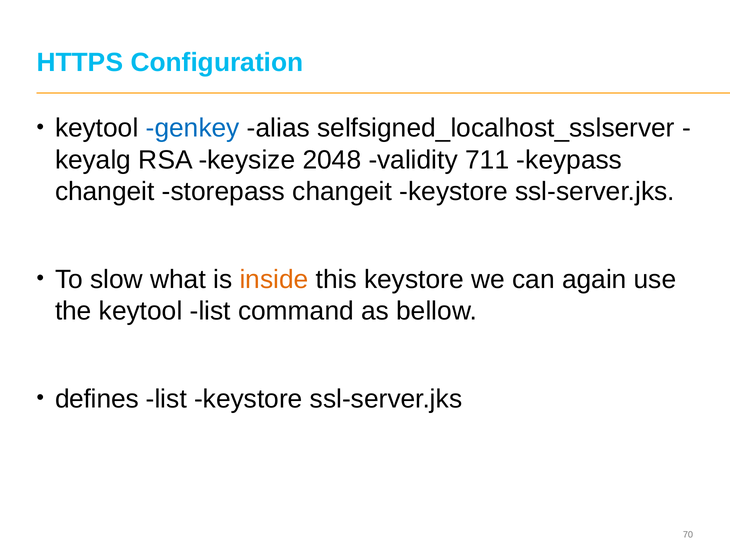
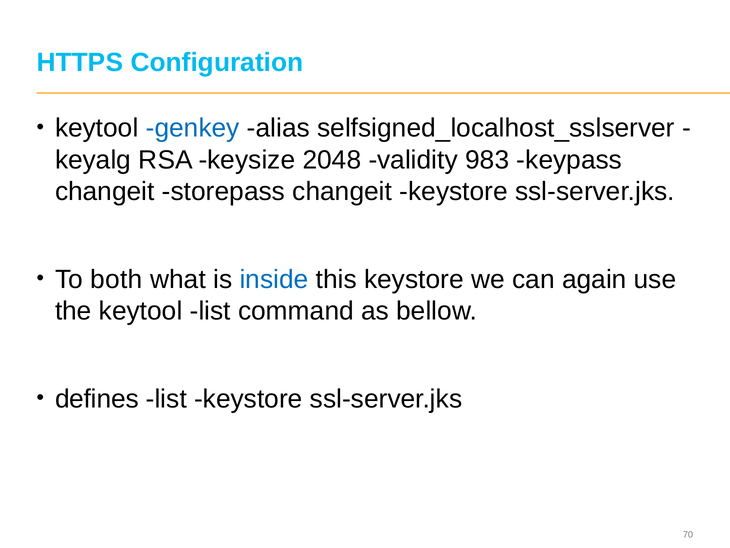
711: 711 -> 983 (487, 160)
slow: slow -> both (116, 279)
inside colour: orange -> blue (274, 279)
